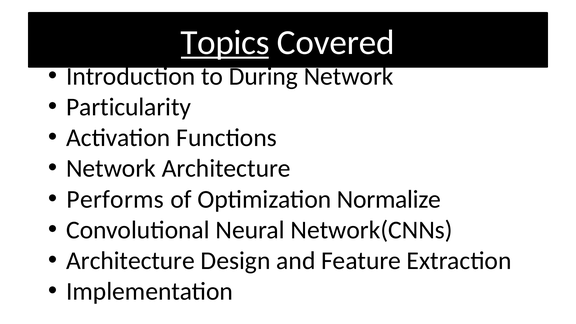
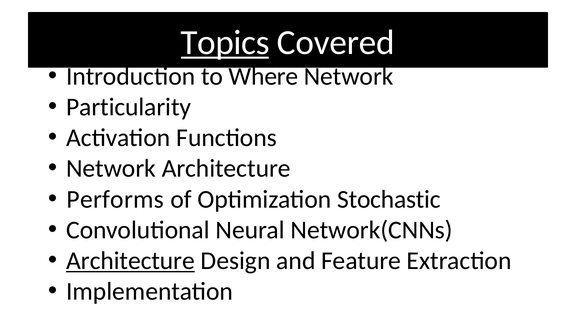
During: During -> Where (263, 76)
Normalize: Normalize -> Stochastic (389, 199)
Architecture underline: none -> present (130, 261)
